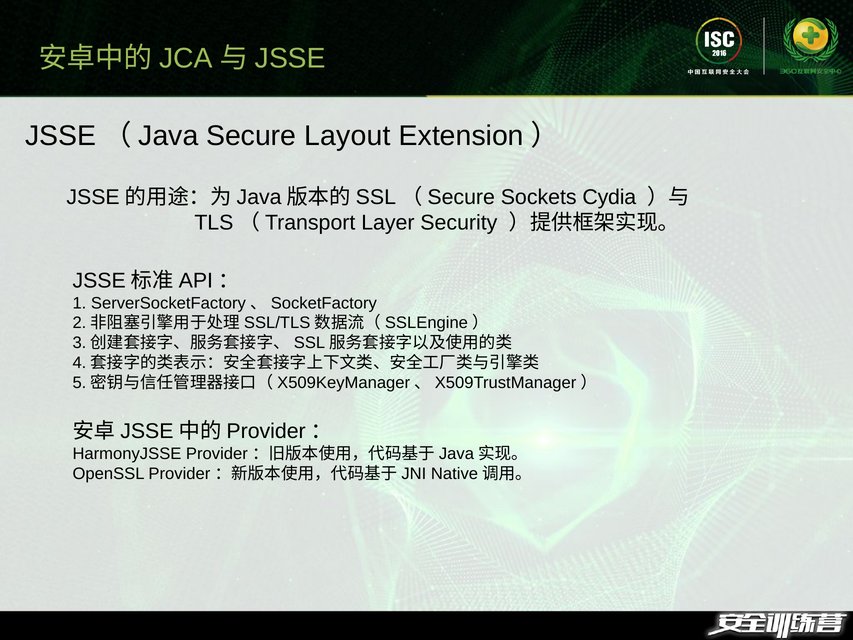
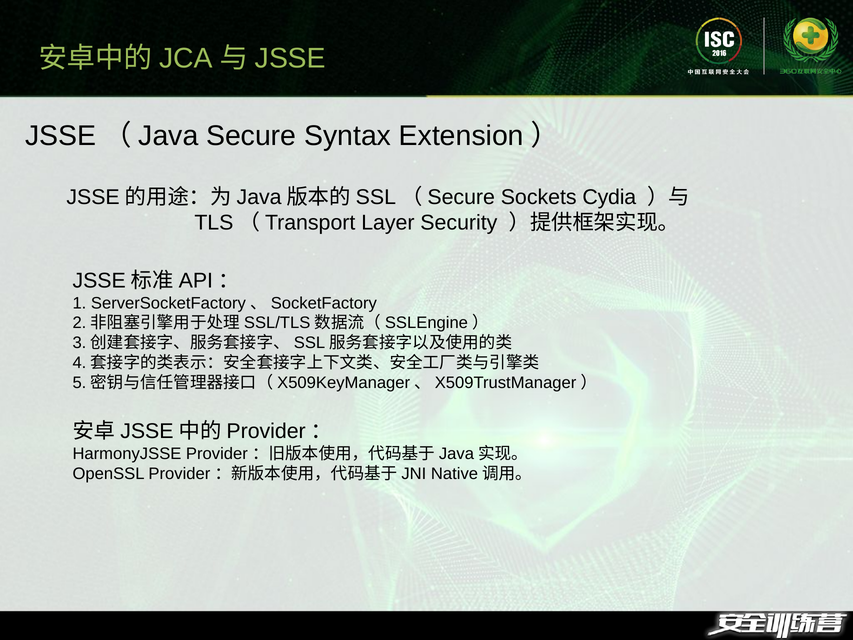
Layout: Layout -> Syntax (348, 136)
